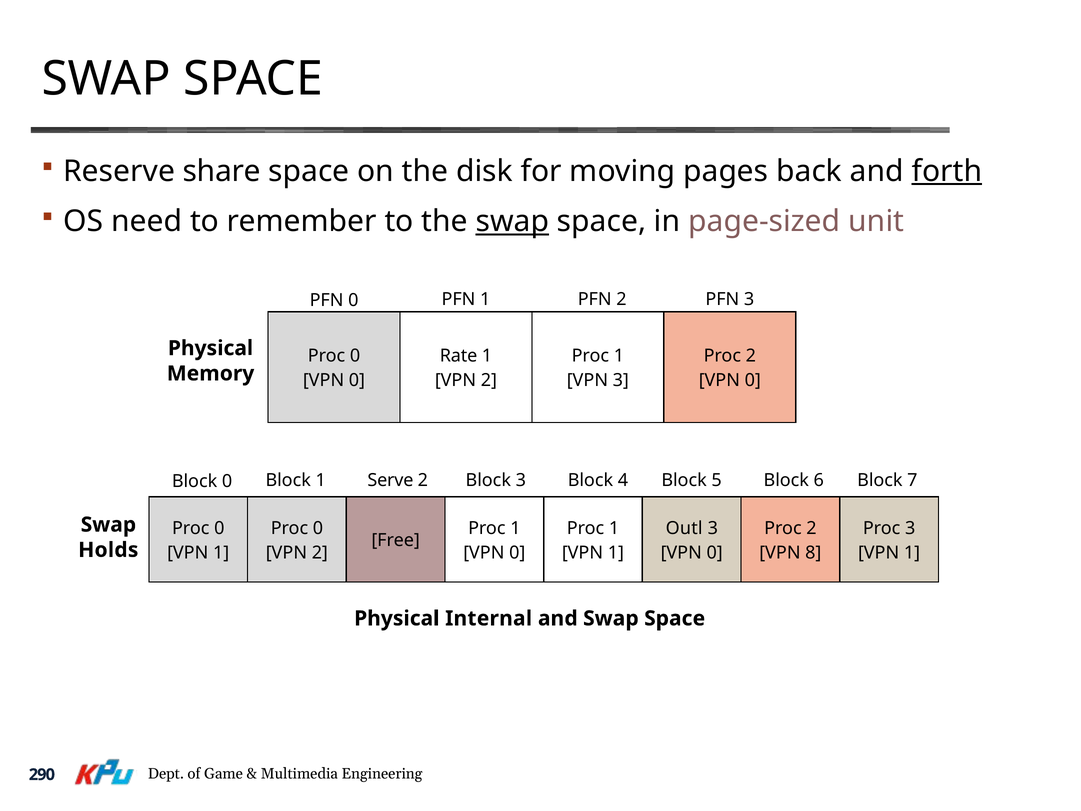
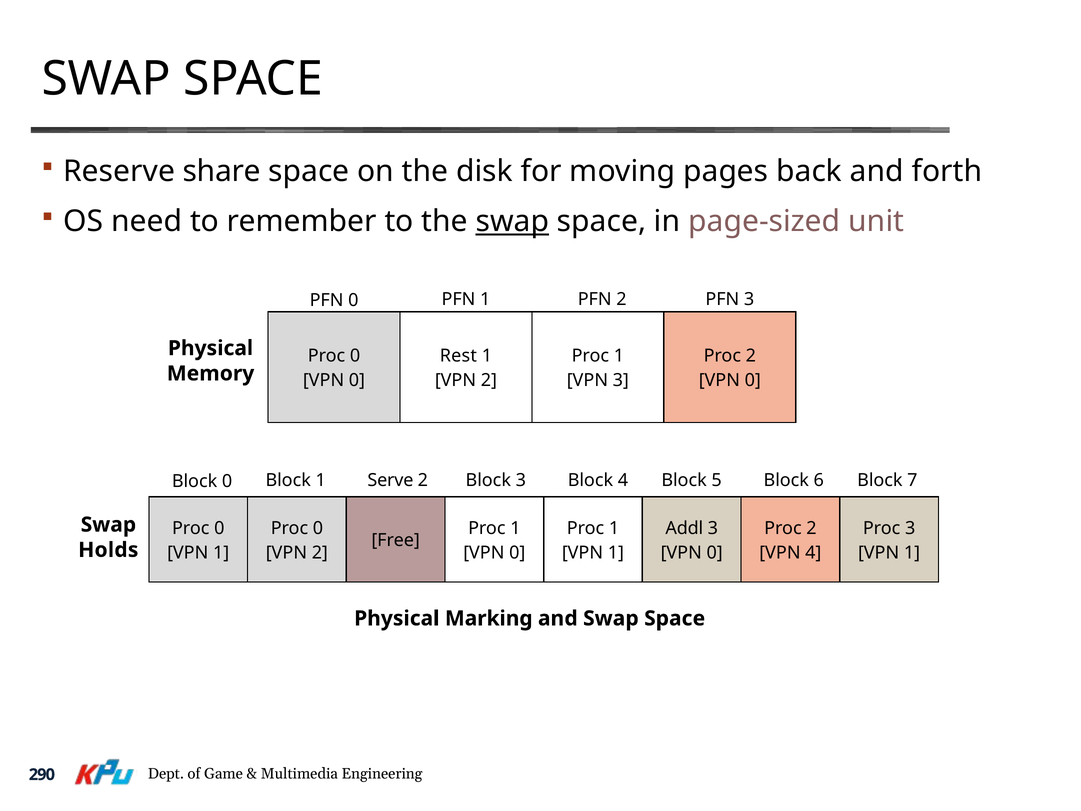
forth underline: present -> none (947, 171)
Rate: Rate -> Rest (458, 356)
Outl: Outl -> Addl (684, 528)
VPN 8: 8 -> 4 (813, 553)
Internal: Internal -> Marking (489, 618)
